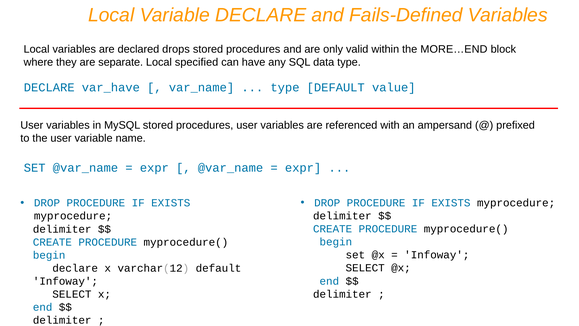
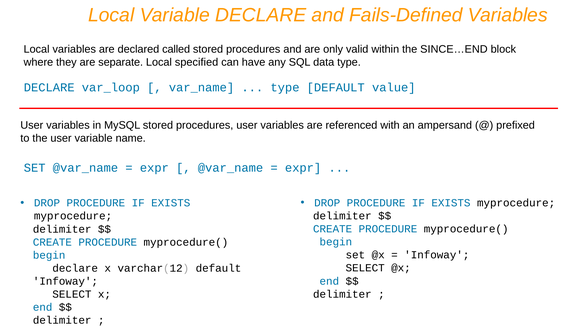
drops: drops -> called (176, 49)
MORE…END: MORE…END -> SINCE…END (454, 49)
var_have: var_have -> var_loop (111, 88)
